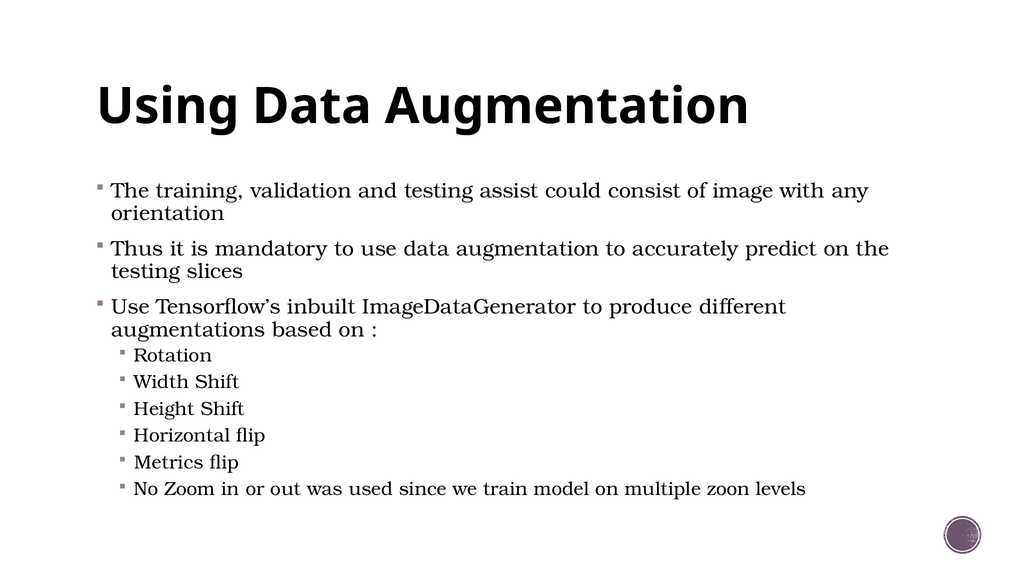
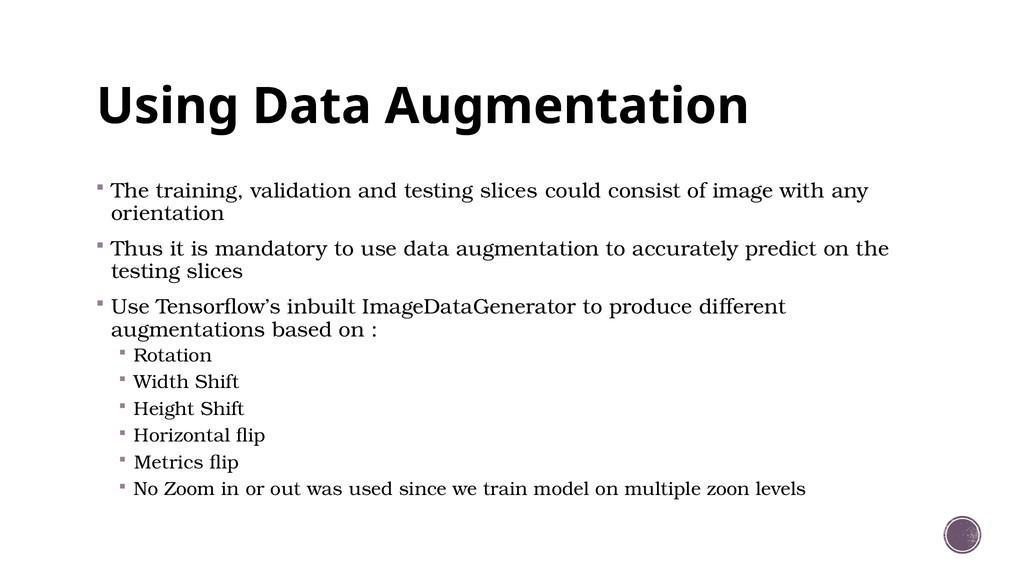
and testing assist: assist -> slices (509, 191)
